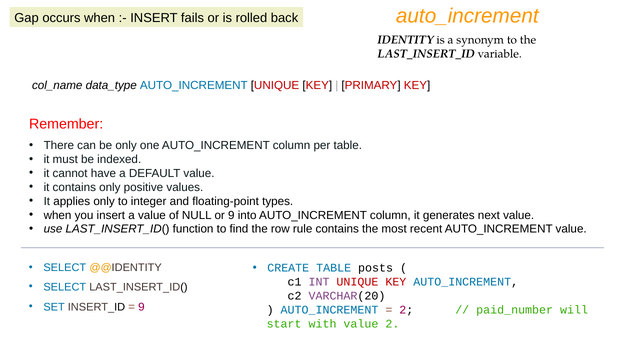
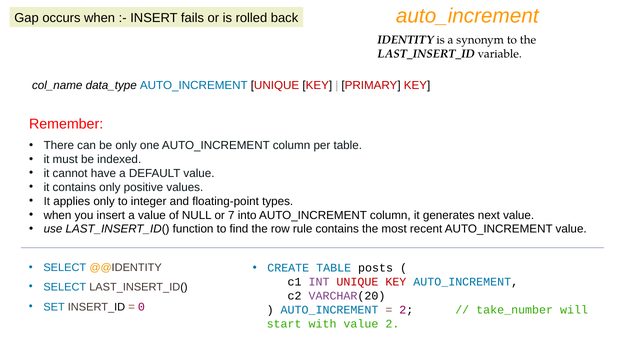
or 9: 9 -> 7 (231, 215)
9: 9 -> 0 (141, 307)
paid_number: paid_number -> take_number (515, 310)
